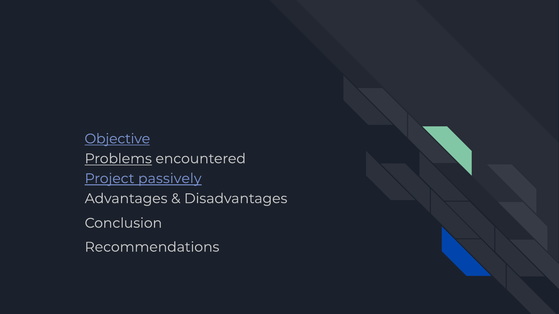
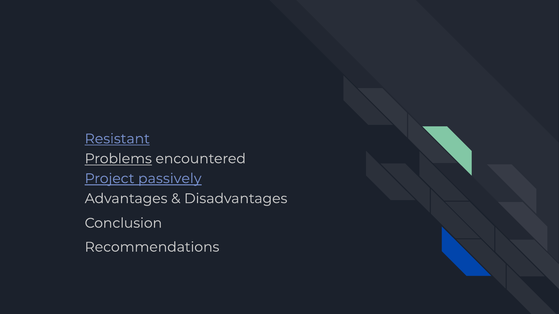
Objective: Objective -> Resistant (117, 139)
